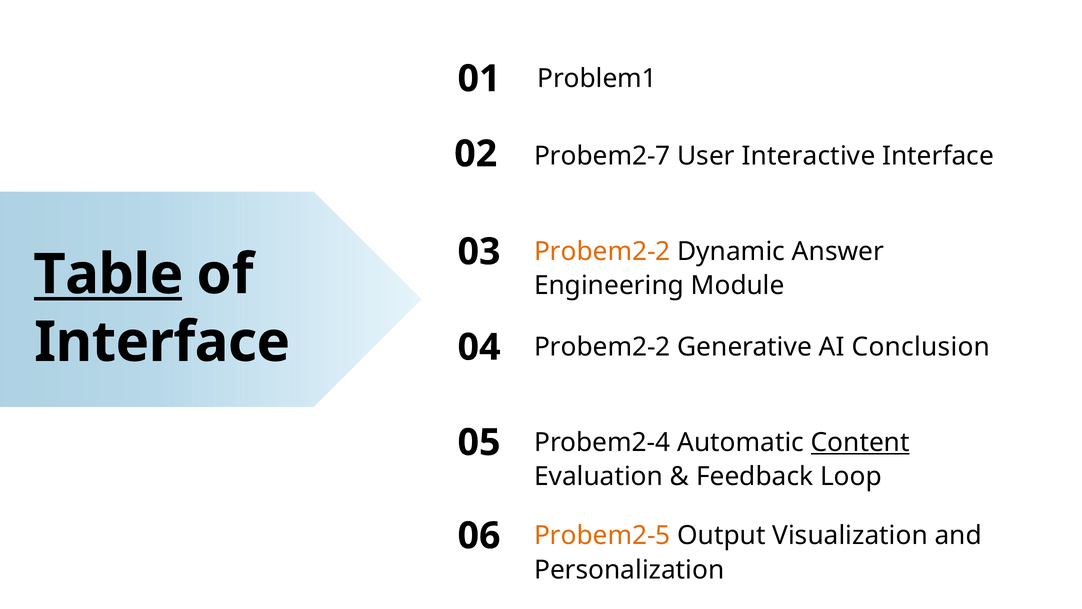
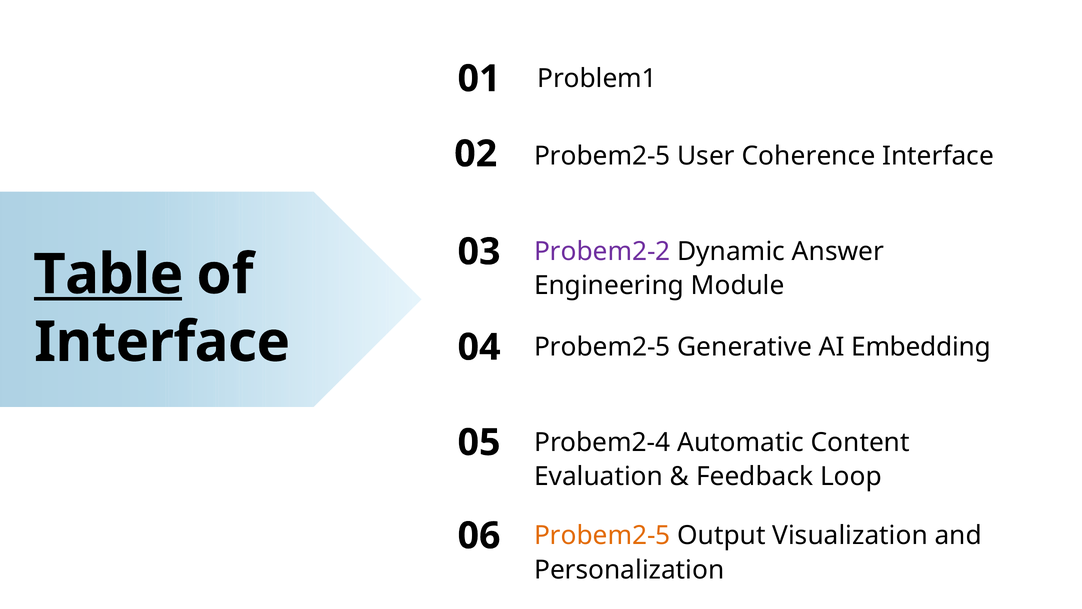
Probem2-7: Probem2-7 -> Probem2-5 (602, 156)
Interactive: Interactive -> Coherence (809, 156)
Probem2-2 colour: orange -> purple (602, 251)
Probem2-2: Probem2-2 -> Probem2-5 (602, 347)
Conclusion: Conclusion -> Embedding (921, 347)
Content underline: present -> none (860, 442)
